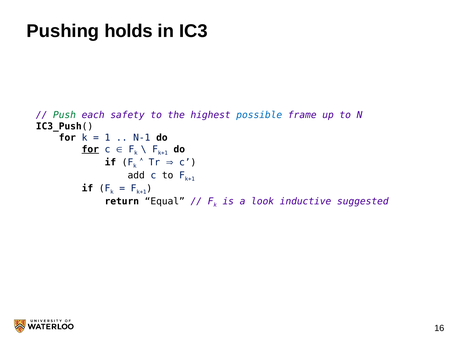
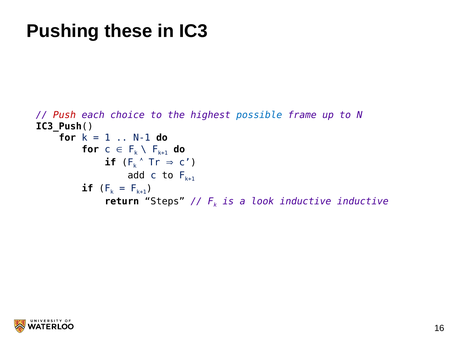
holds: holds -> these (128, 31)
Push colour: green -> red (64, 115)
safety: safety -> choice (128, 115)
for underline: present -> none (90, 149)
Equal: Equal -> Steps (165, 201)
inductive suggested: suggested -> inductive (363, 201)
